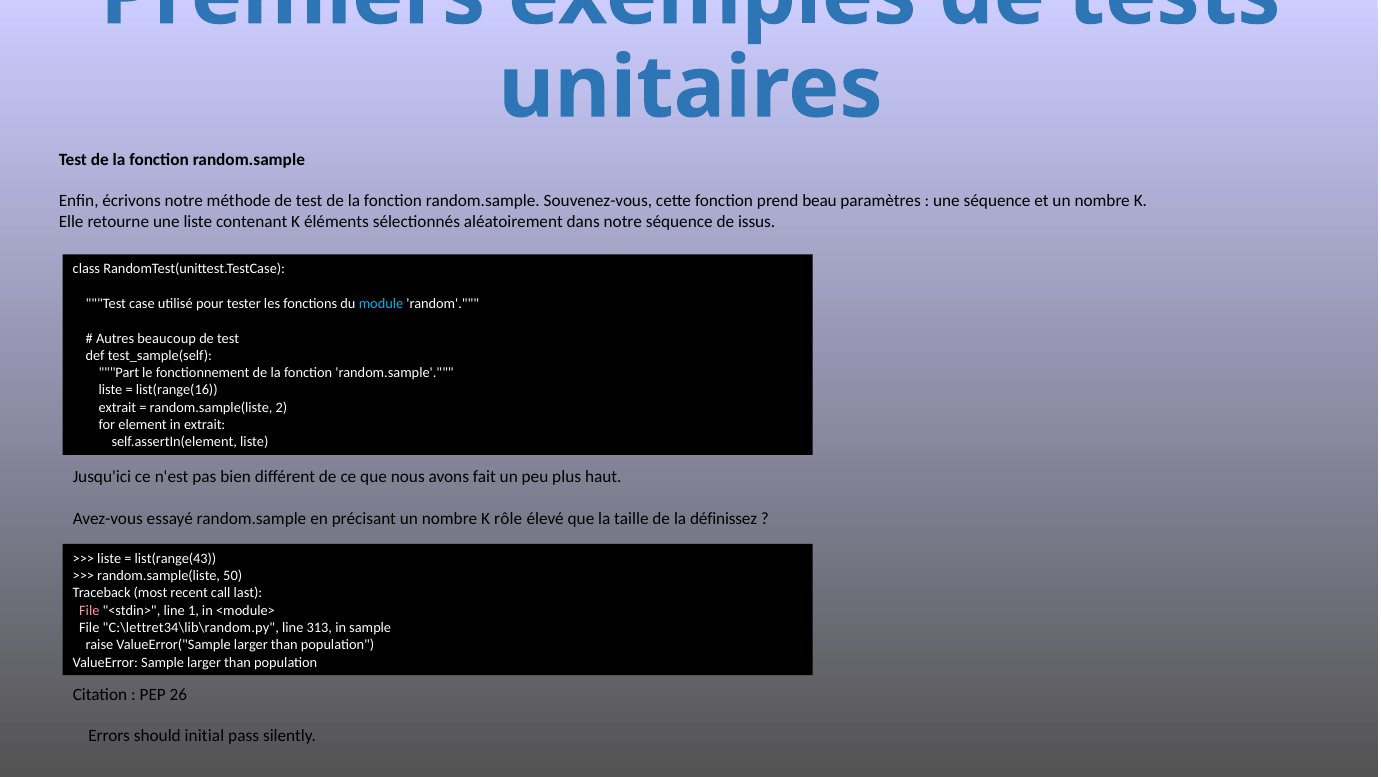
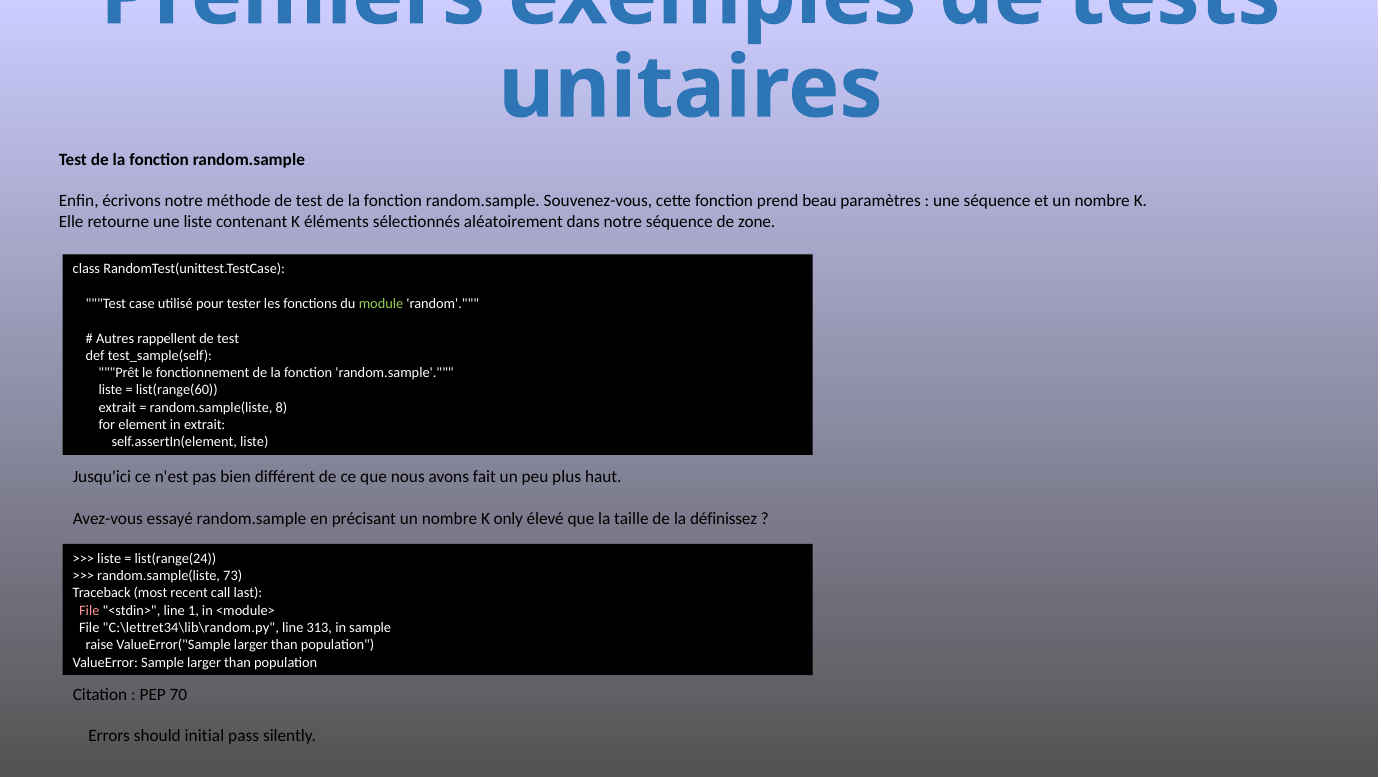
issus: issus -> zone (757, 222)
module colour: light blue -> light green (381, 304)
beaucoup: beaucoup -> rappellent (167, 338)
Part: Part -> Prêt (119, 373)
list(range(16: list(range(16 -> list(range(60 (177, 390)
2: 2 -> 8 (281, 407)
rôle: rôle -> only (508, 518)
list(range(43: list(range(43 -> list(range(24 (176, 559)
50: 50 -> 73 (233, 576)
26: 26 -> 70 (178, 695)
